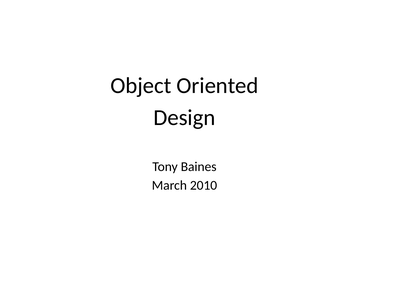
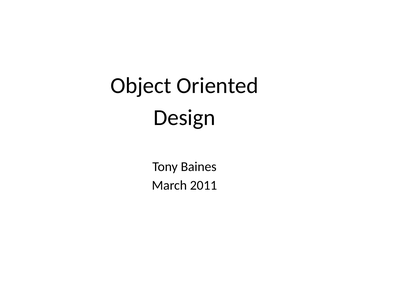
2010: 2010 -> 2011 (204, 185)
